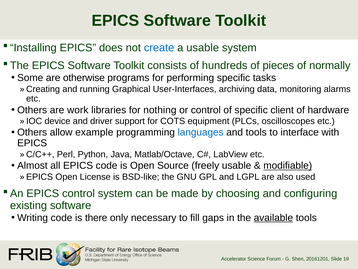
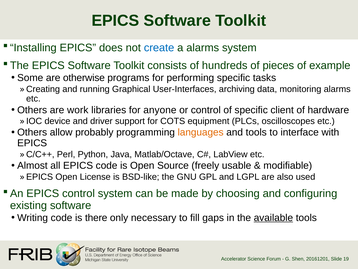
a usable: usable -> alarms (203, 48)
normally: normally -> example (330, 65)
nothing: nothing -> anyone (160, 110)
example: example -> probably (94, 132)
languages colour: blue -> orange (201, 132)
modifiable underline: present -> none (288, 165)
